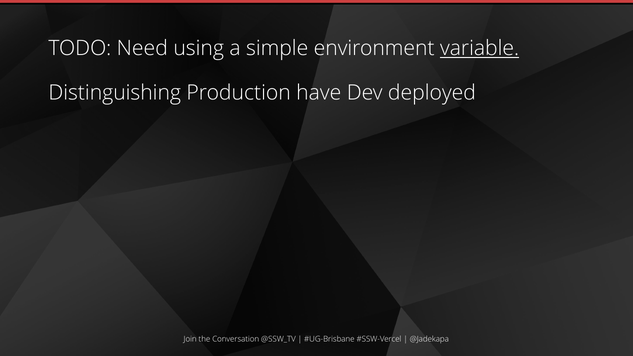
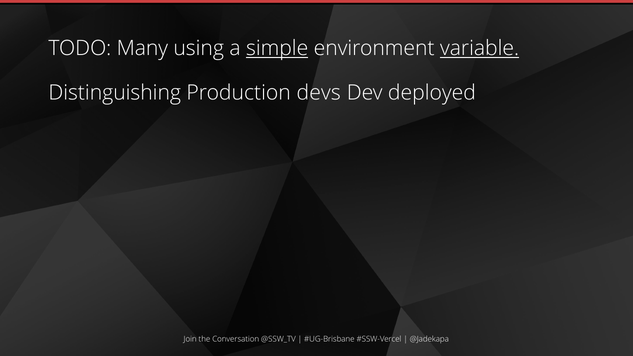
Need: Need -> Many (142, 48)
simple underline: none -> present (277, 48)
have: have -> devs (319, 93)
